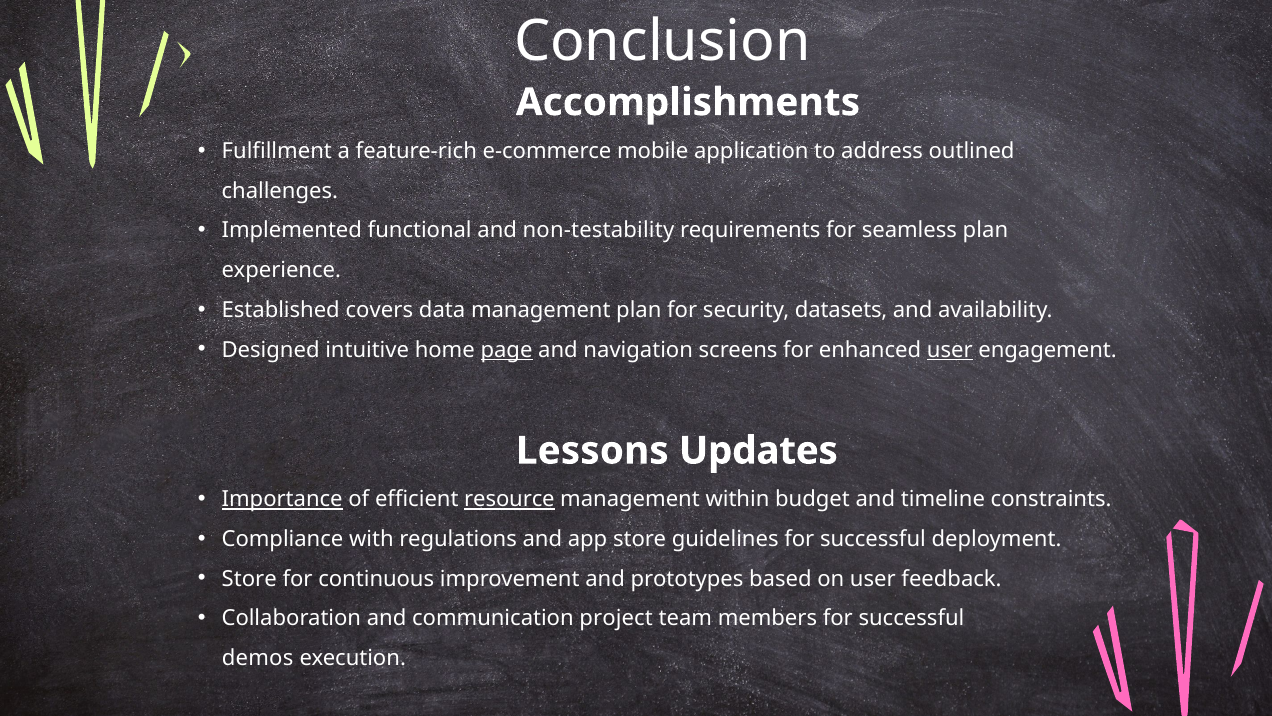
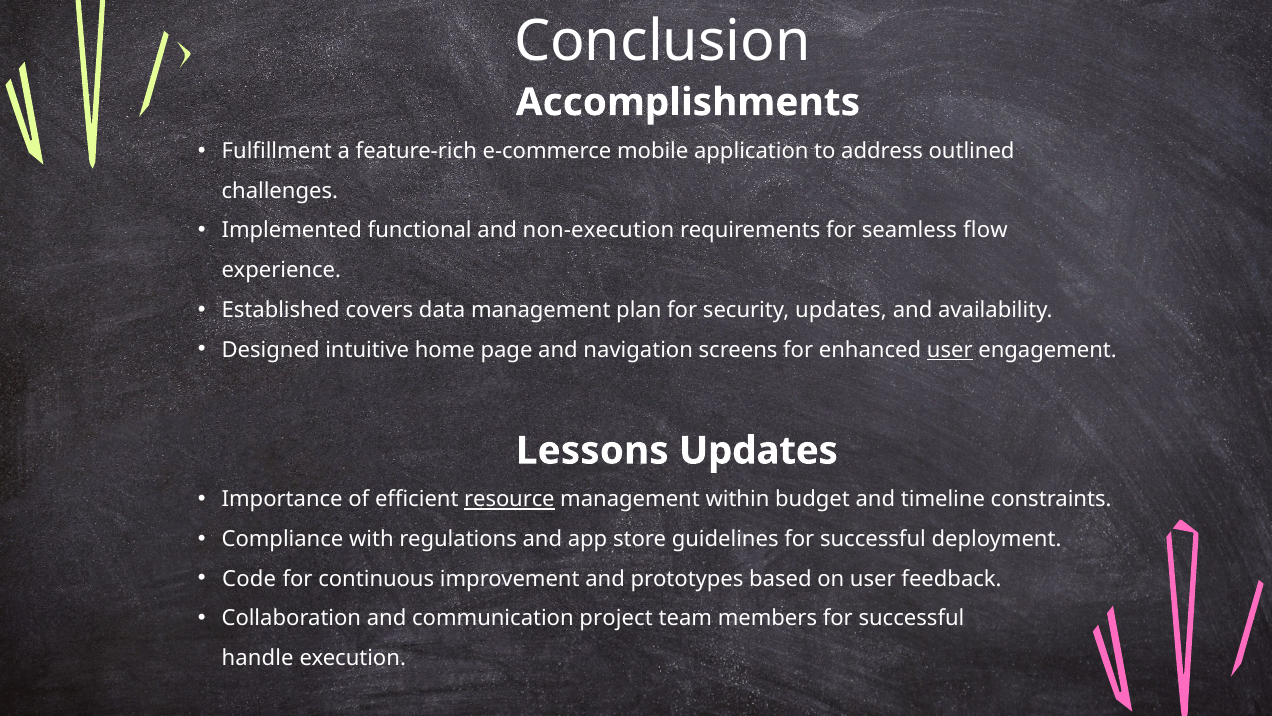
non-testability: non-testability -> non-execution (598, 230)
seamless plan: plan -> flow (985, 230)
security datasets: datasets -> updates (841, 310)
page underline: present -> none (507, 350)
Importance underline: present -> none (282, 499)
Store: Store -> Code (249, 579)
demos: demos -> handle (258, 658)
